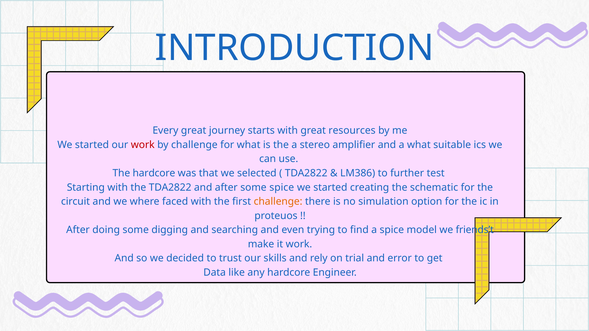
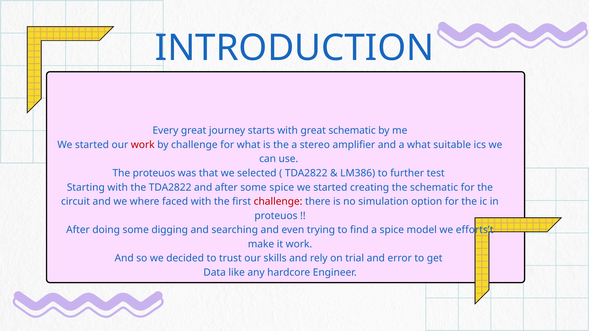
great resources: resources -> schematic (352, 131)
The hardcore: hardcore -> proteuos (154, 173)
challenge colour: orange -> red (278, 202)
friends’t: friends’t -> efforts’t (475, 230)
